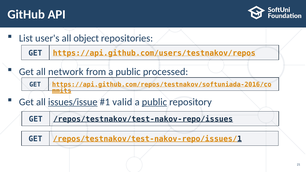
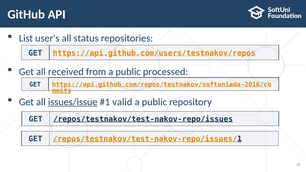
object: object -> status (86, 38)
network: network -> received (66, 72)
public underline: present -> none (154, 102)
